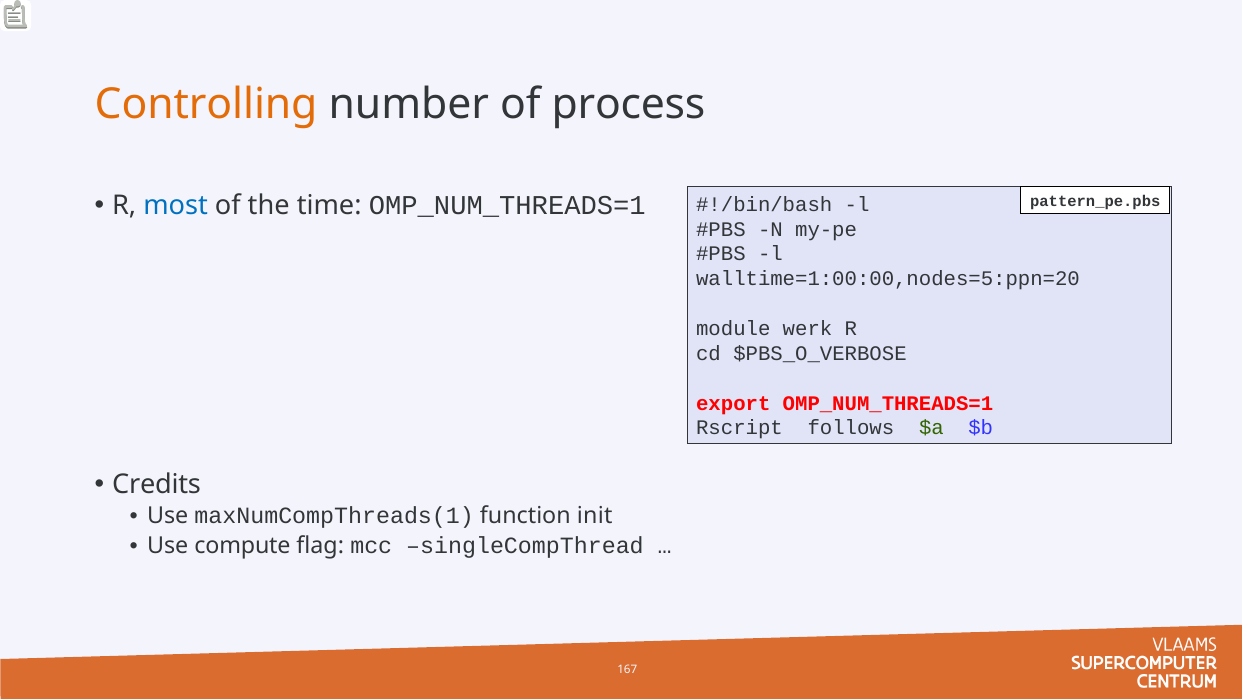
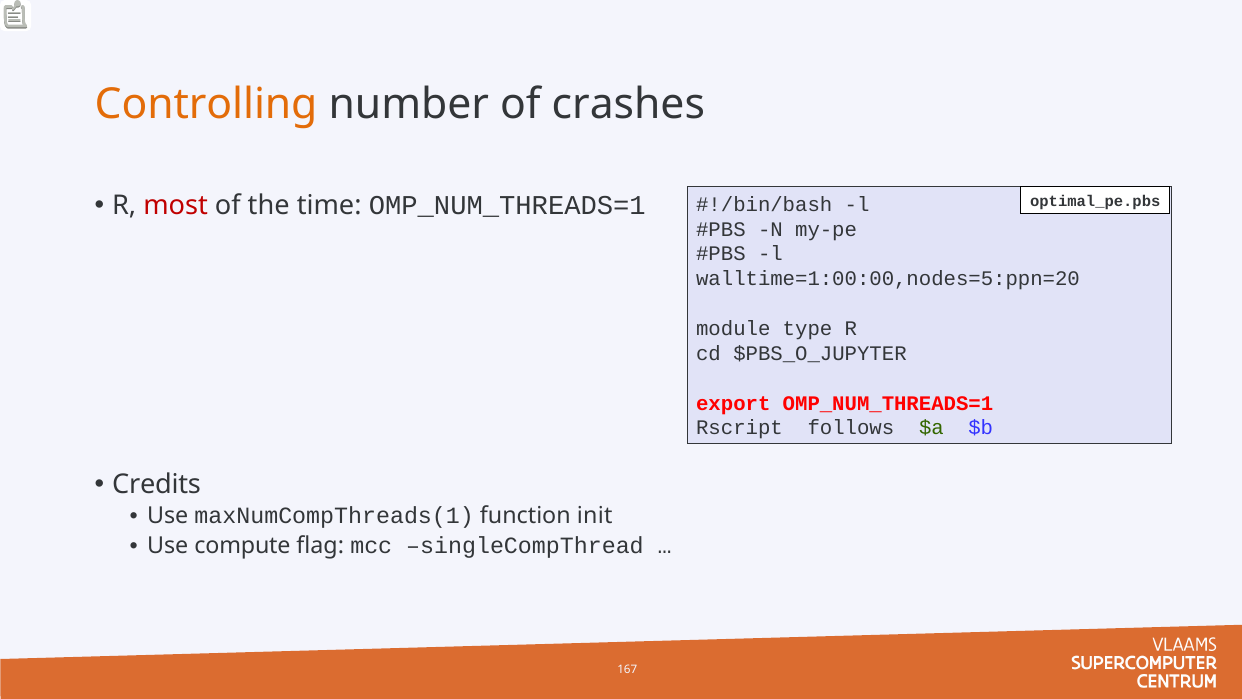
process: process -> crashes (628, 104)
most colour: blue -> red (176, 205)
pattern_pe.pbs: pattern_pe.pbs -> optimal_pe.pbs (1095, 201)
werk: werk -> type (808, 329)
$PBS_O_VERBOSE: $PBS_O_VERBOSE -> $PBS_O_JUPYTER (820, 353)
